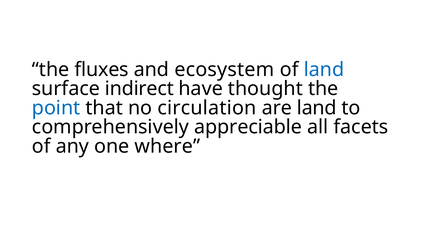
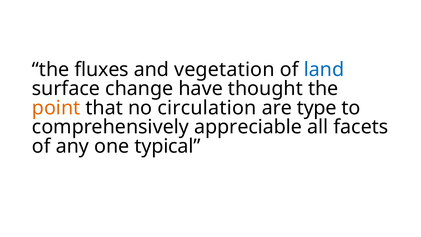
ecosystem: ecosystem -> vegetation (224, 69)
indirect: indirect -> change (139, 89)
point colour: blue -> orange (56, 108)
are land: land -> type (317, 108)
where: where -> typical (167, 146)
